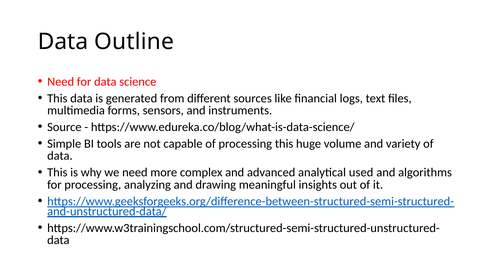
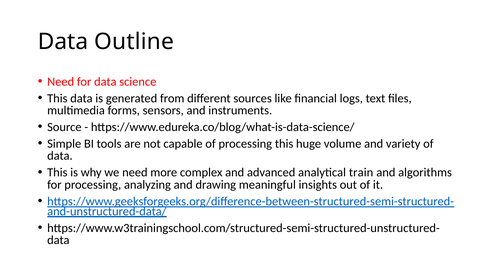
used: used -> train (361, 173)
